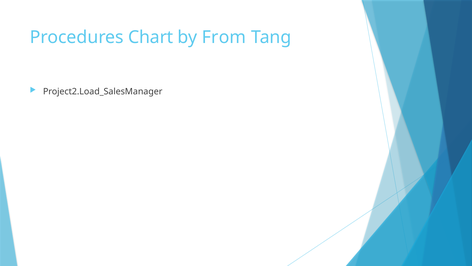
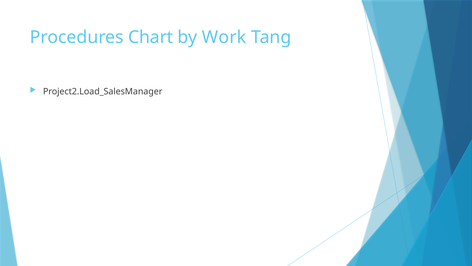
From: From -> Work (224, 37)
